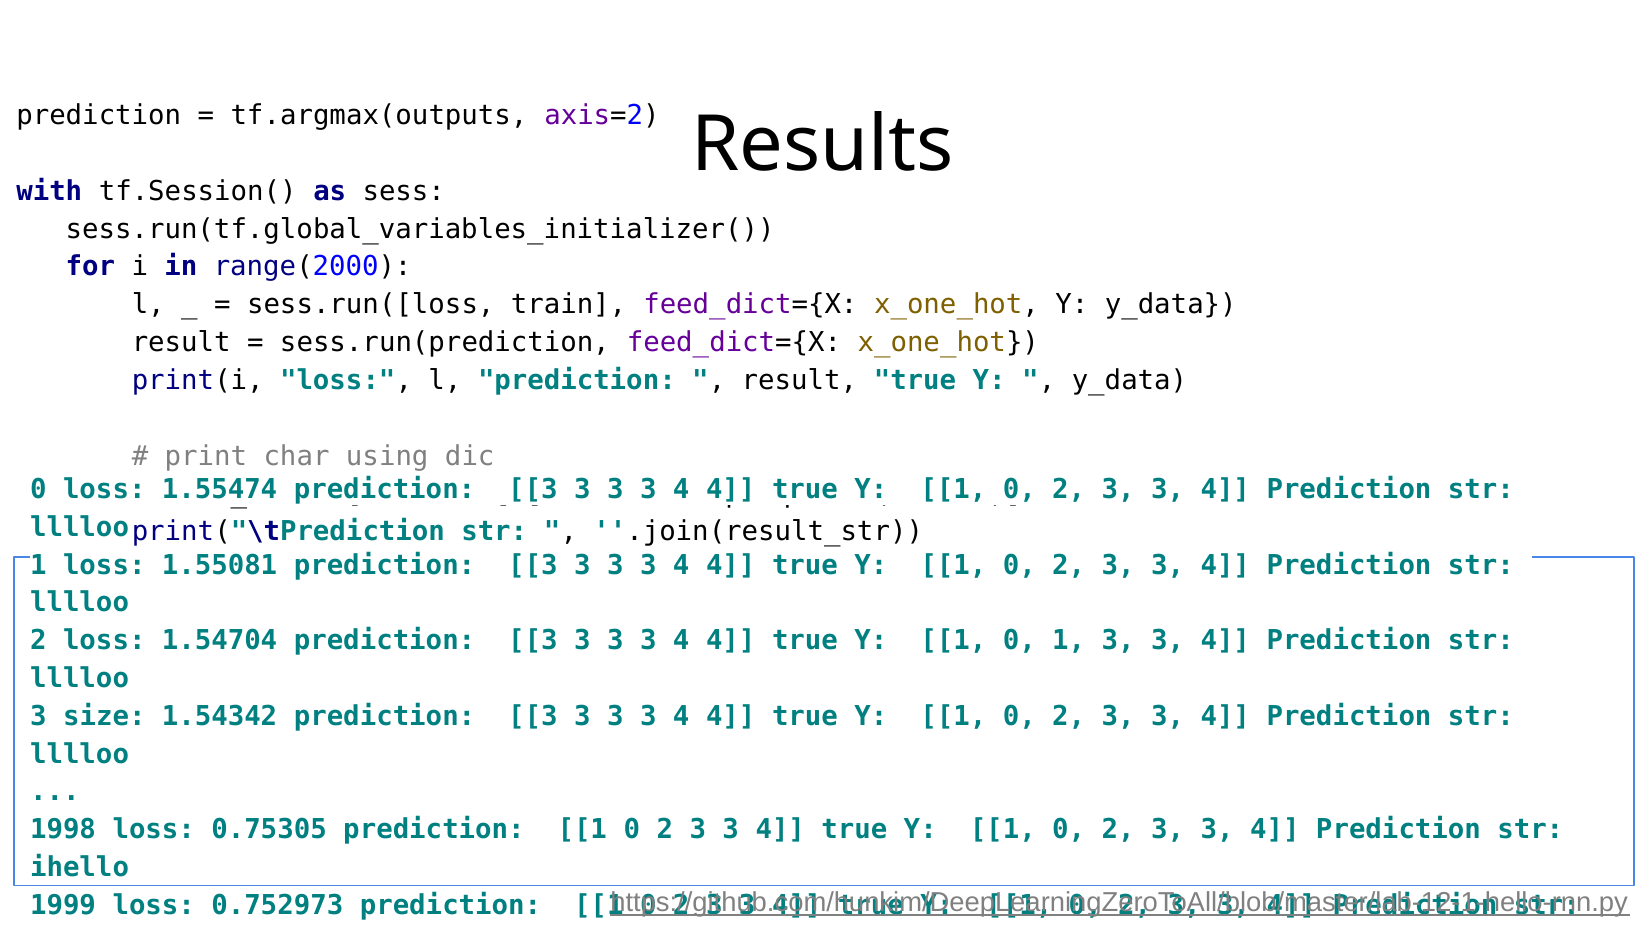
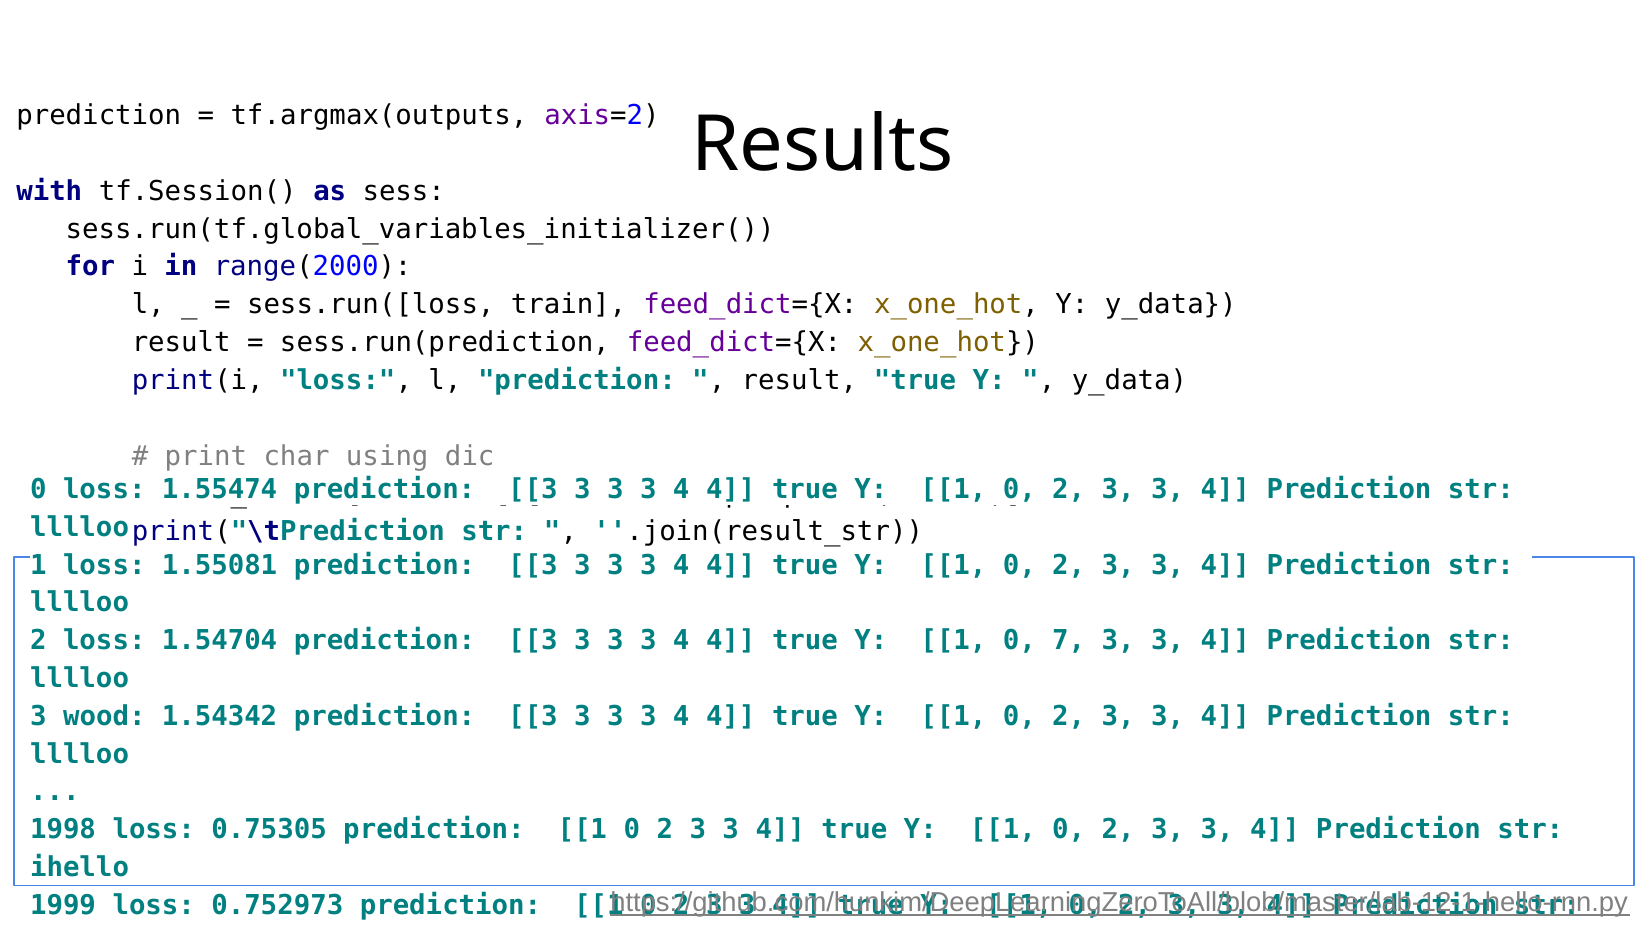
0 1: 1 -> 7 (1069, 641)
size: size -> wood (104, 717)
